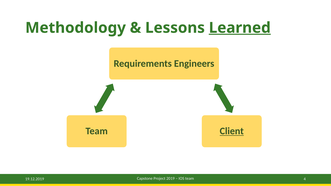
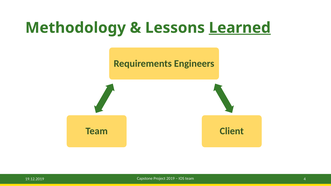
Client underline: present -> none (232, 131)
